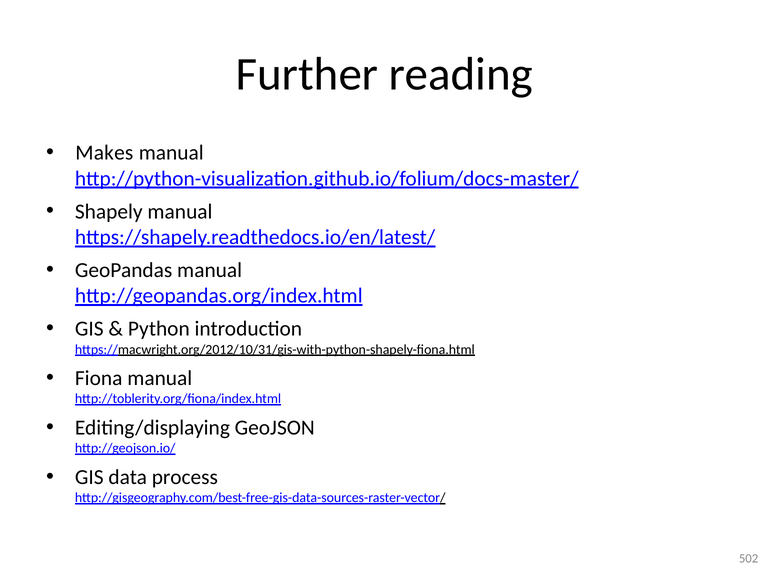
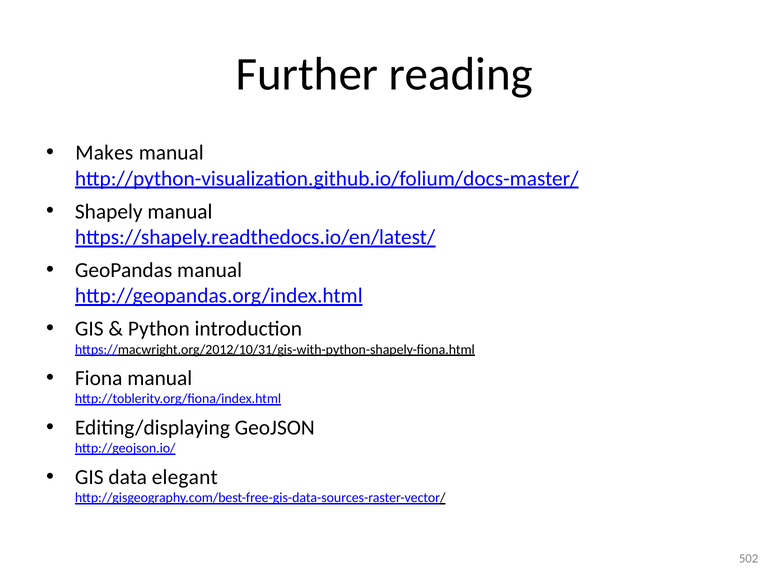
process: process -> elegant (185, 477)
